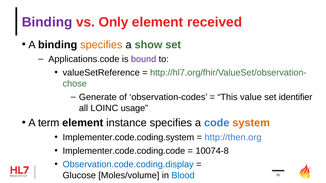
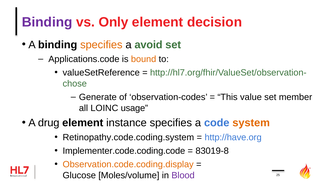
received: received -> decision (215, 22)
show: show -> avoid (149, 45)
bound colour: purple -> orange (144, 59)
identifier: identifier -> member (296, 97)
term: term -> drug (49, 123)
Implementer.code.coding.system: Implementer.code.coding.system -> Retinopathy.code.coding.system (128, 138)
http://then.org: http://then.org -> http://have.org (233, 138)
10074-8: 10074-8 -> 83019-8 (212, 151)
Observation.code.coding.display colour: blue -> orange (128, 165)
Blood colour: blue -> purple (183, 176)
